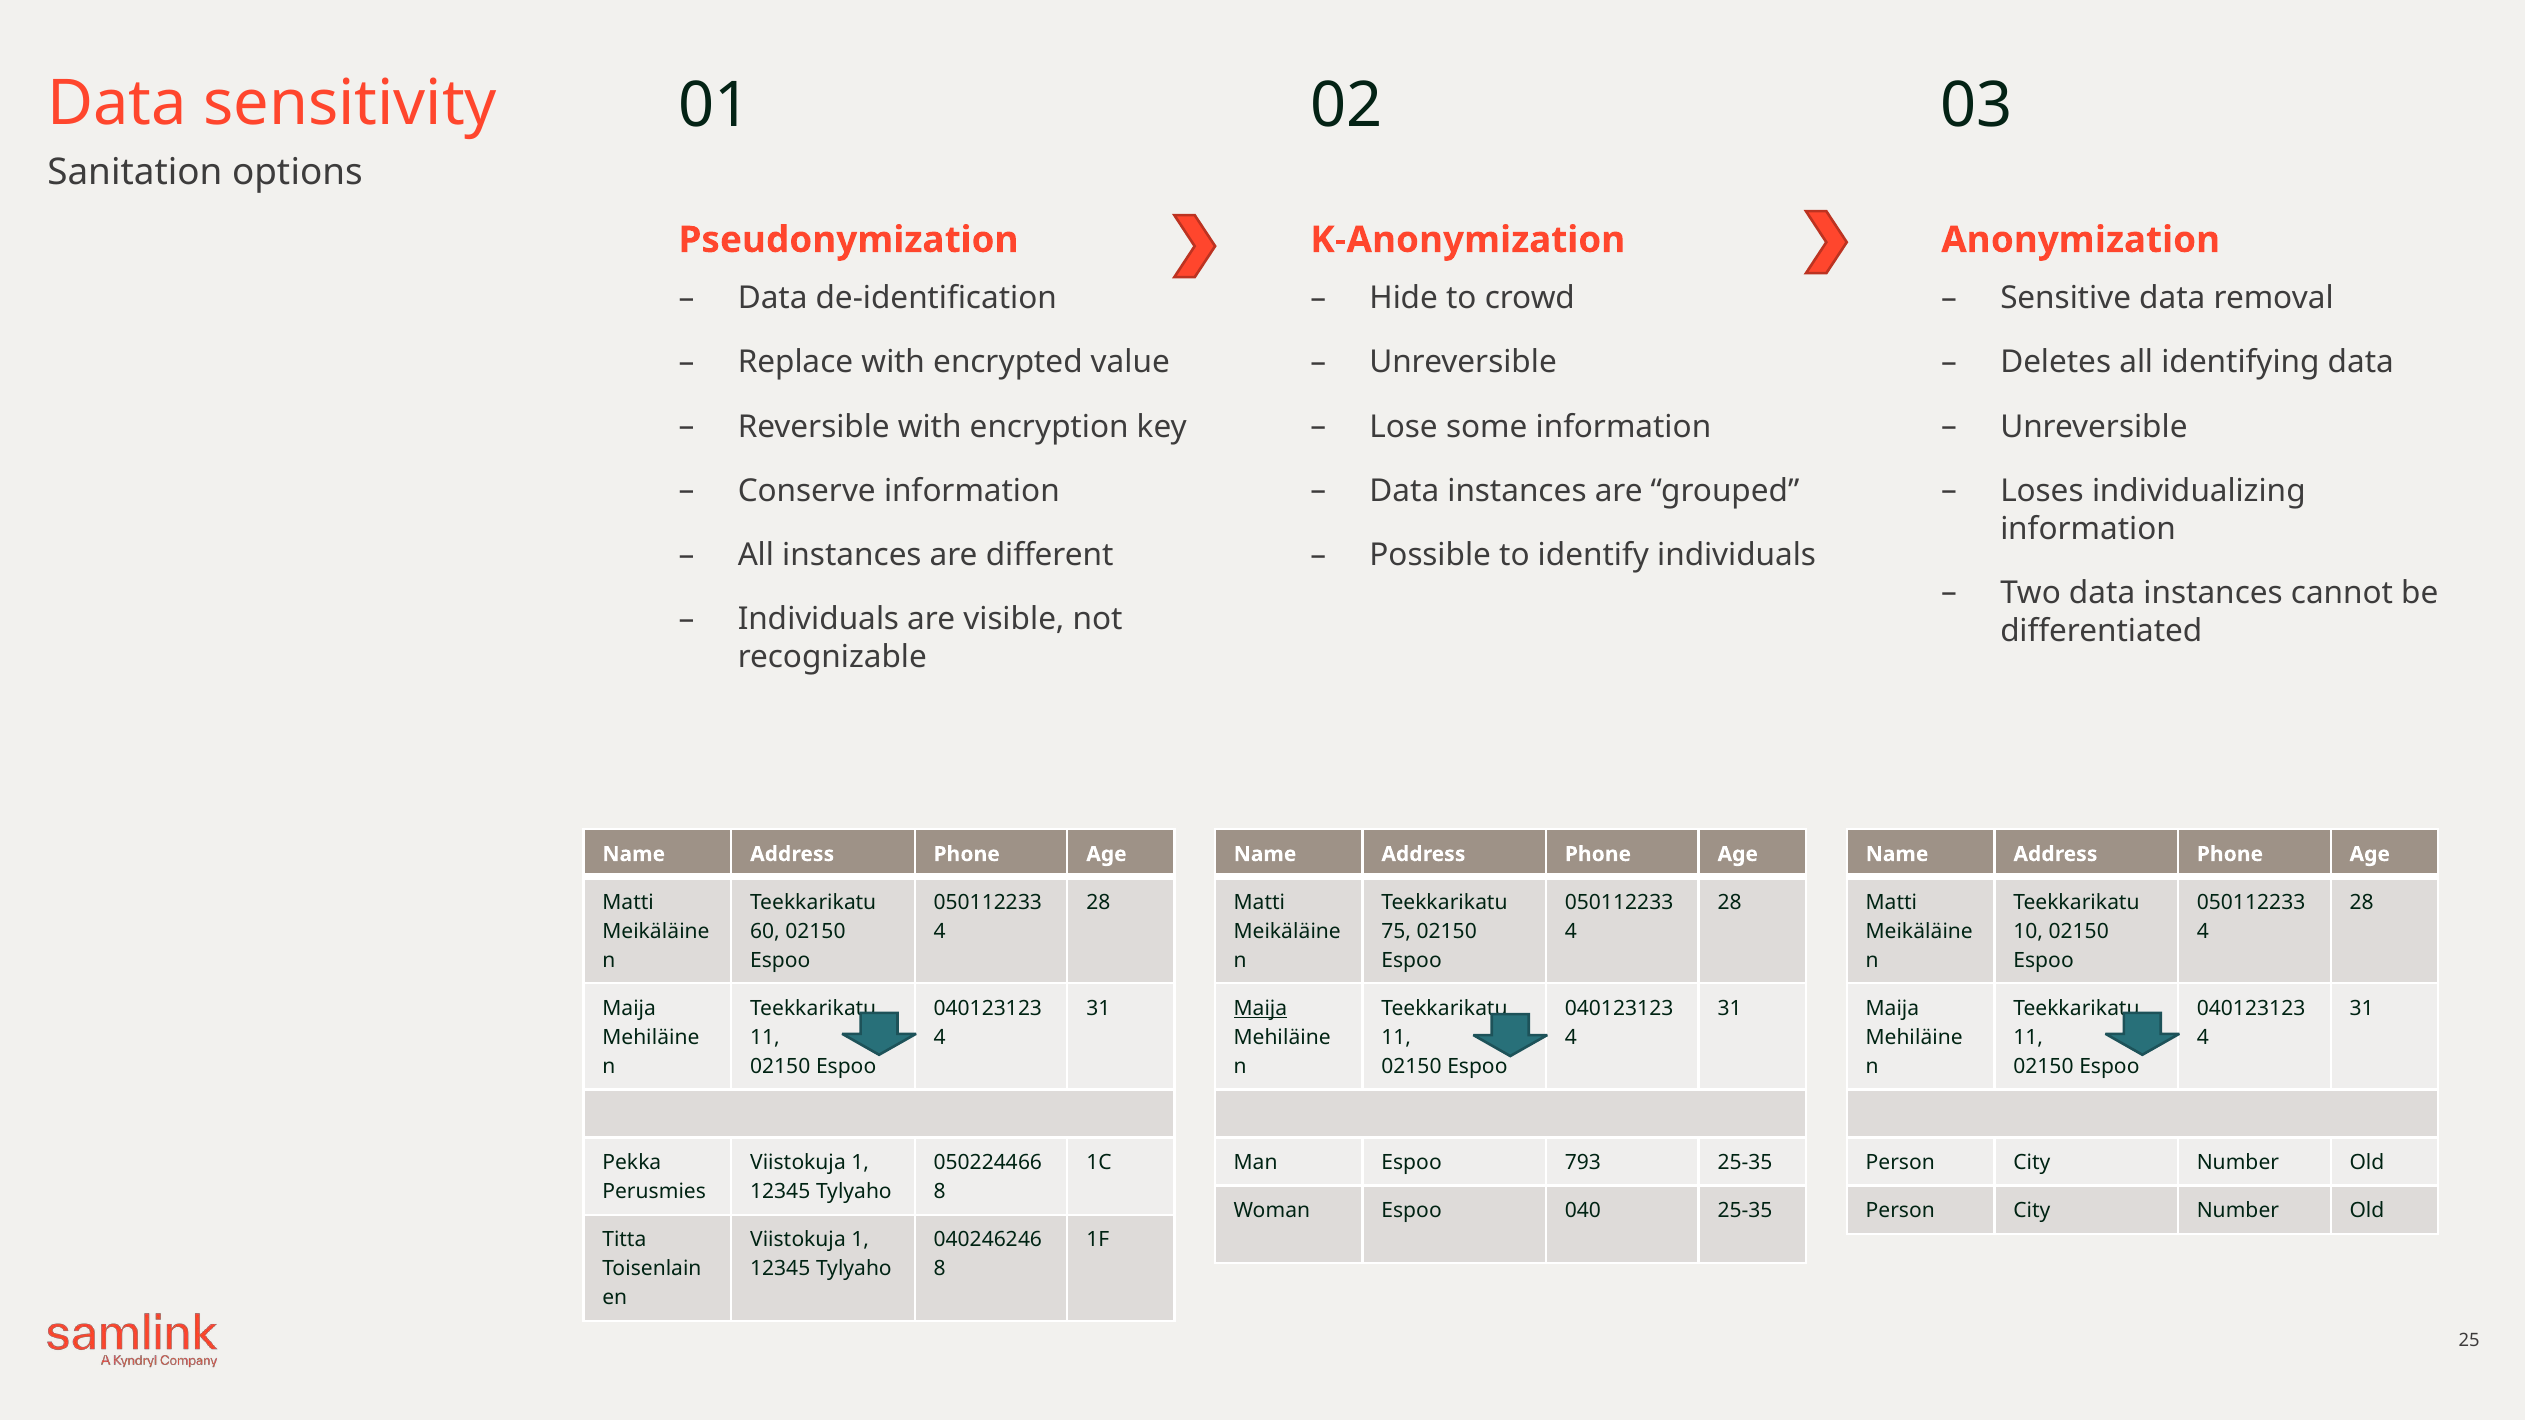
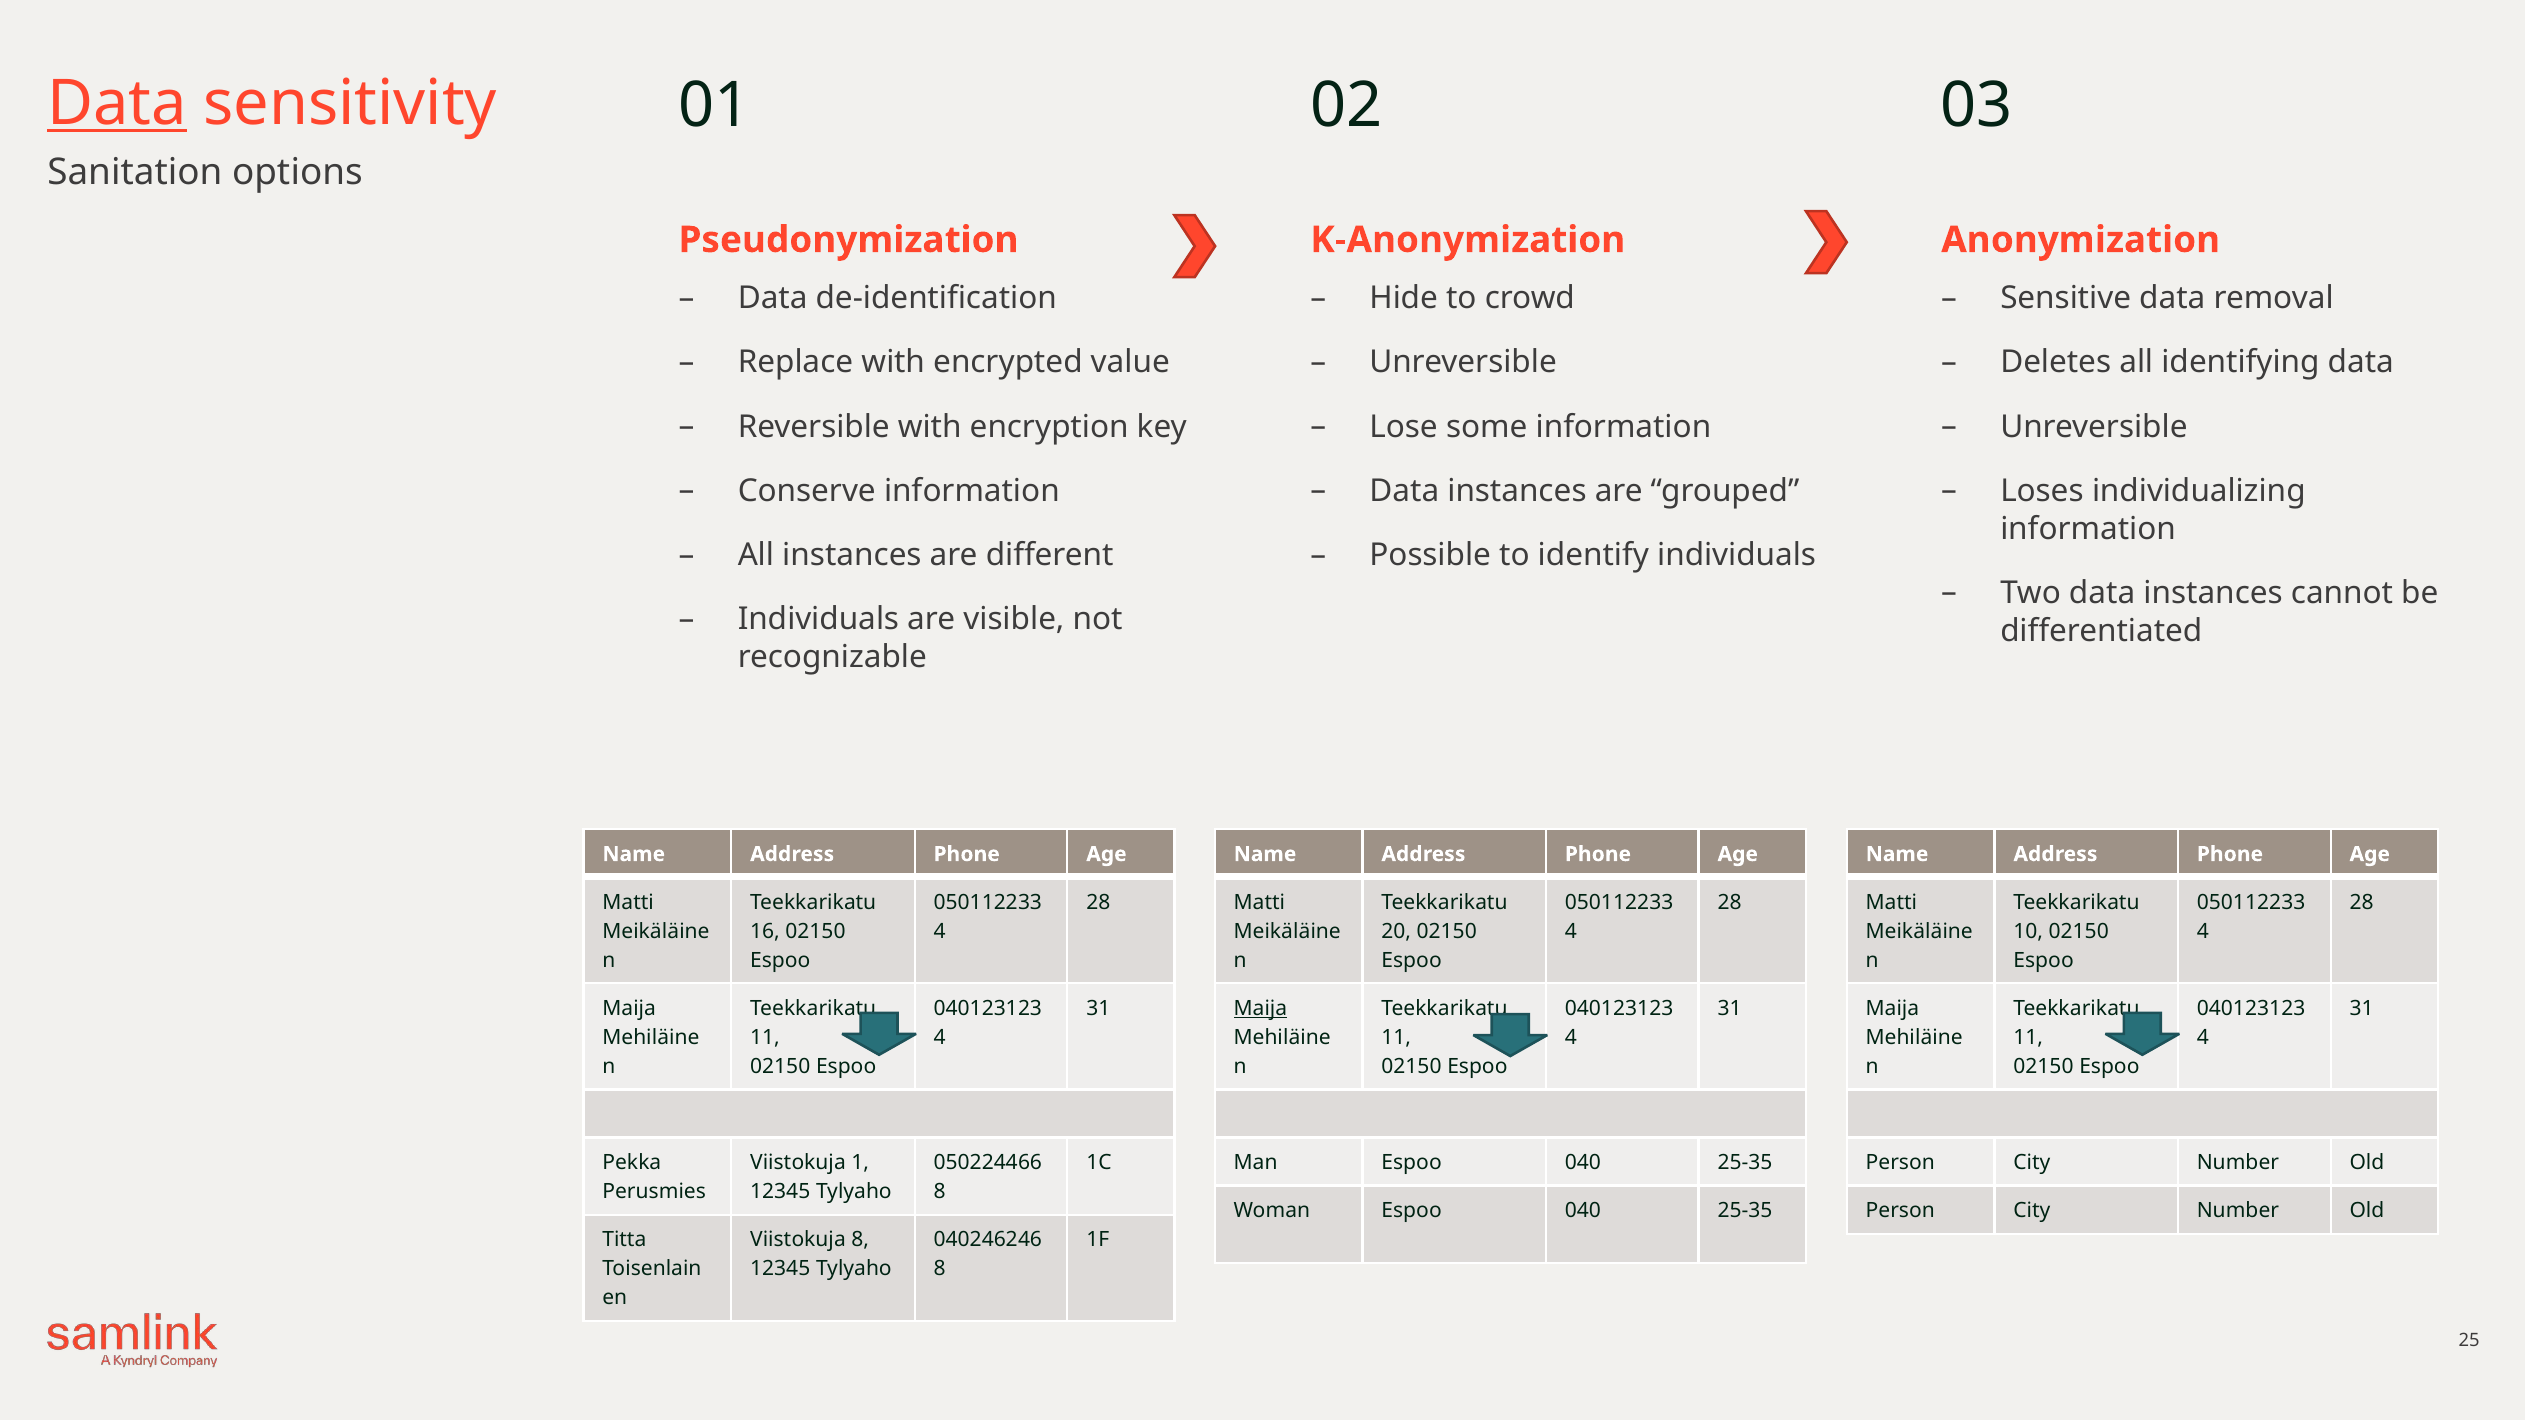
Data underline: none -> present (117, 103)
60: 60 -> 16 (765, 932)
75: 75 -> 20 (1396, 932)
Man Espoo 793: 793 -> 040 (1583, 1163)
1: 1 -> 8 (860, 1240)
